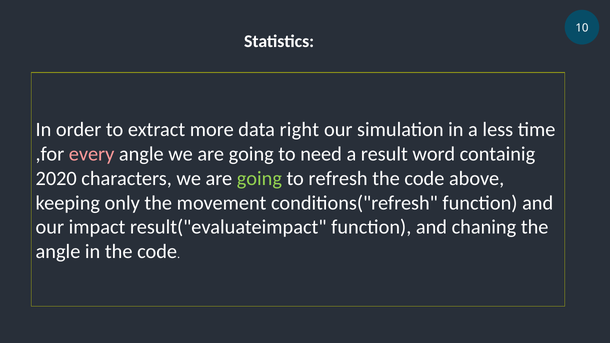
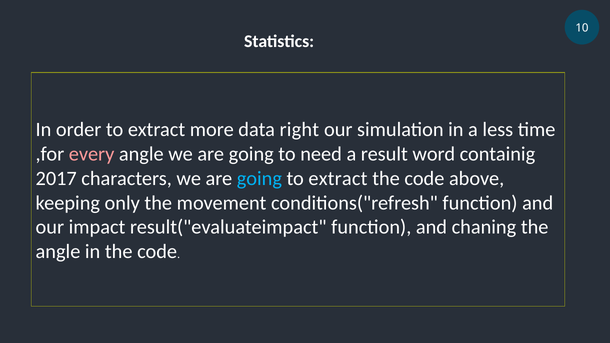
2020: 2020 -> 2017 (56, 179)
going colour: light green -> light blue (259, 179)
refresh: refresh -> extract (338, 179)
